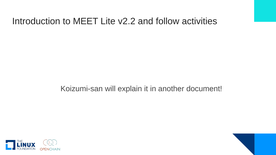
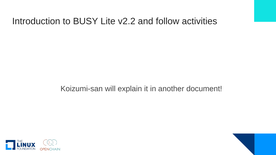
MEET: MEET -> BUSY (86, 21)
